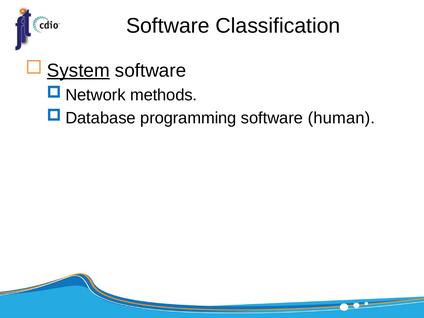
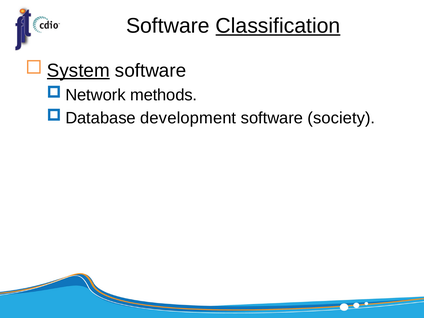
Classification underline: none -> present (278, 26)
programming: programming -> development (188, 118)
human: human -> society (341, 118)
